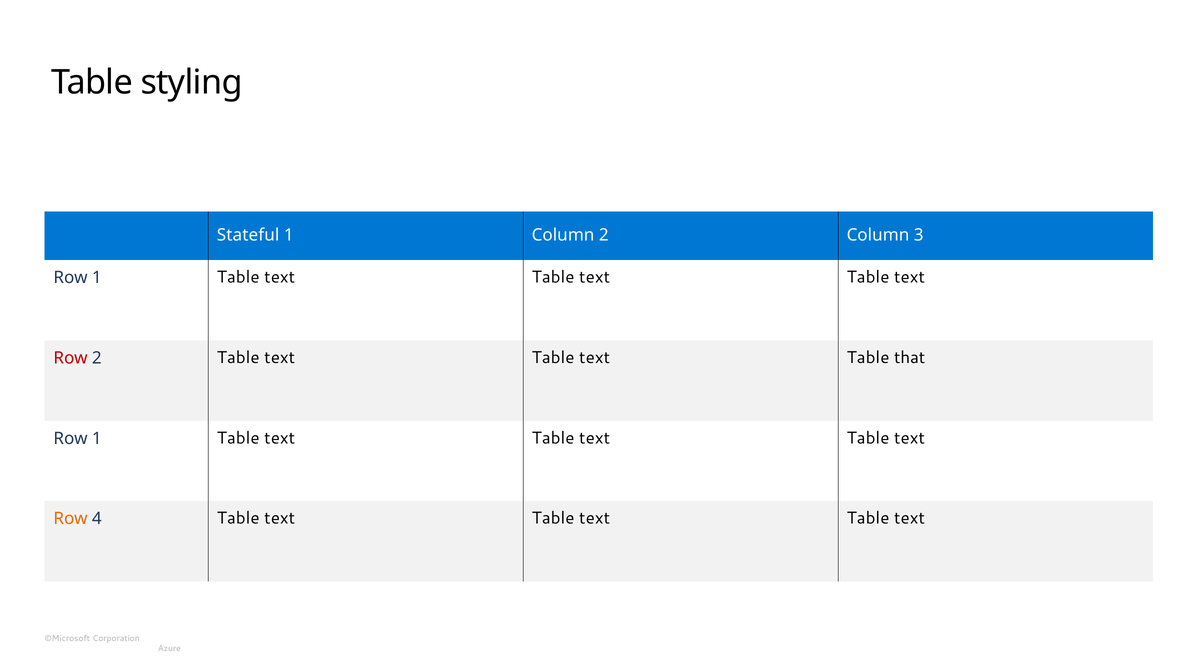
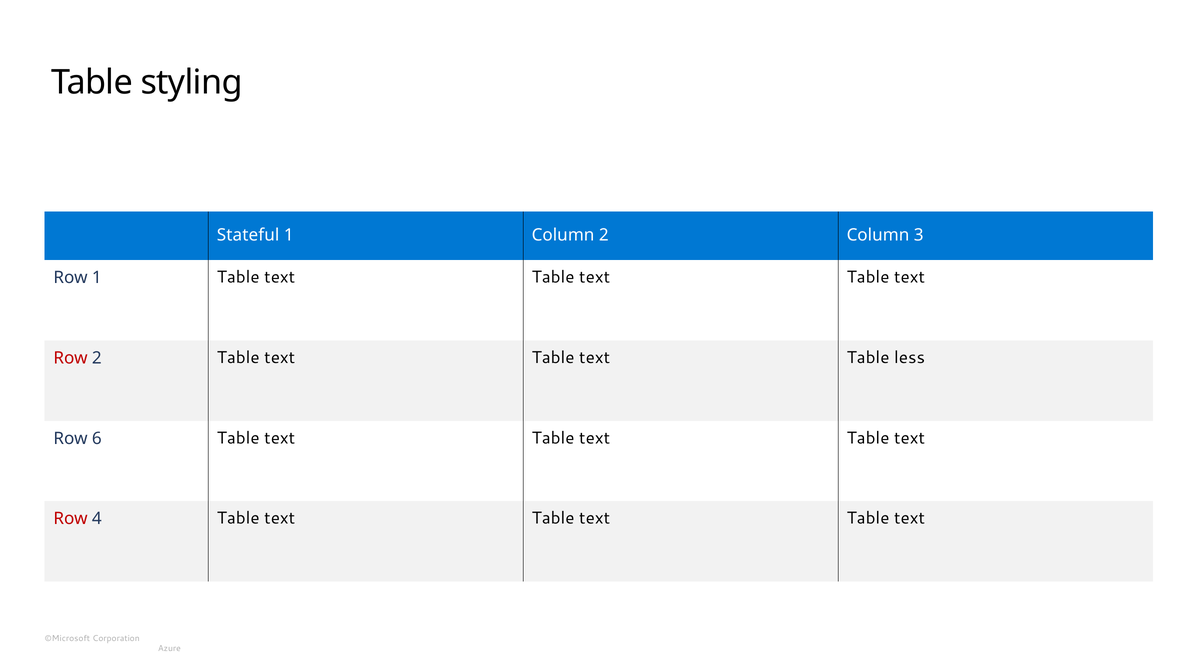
that: that -> less (910, 358)
1: 1 -> 6 (97, 439)
Row colour: orange -> red (71, 519)
